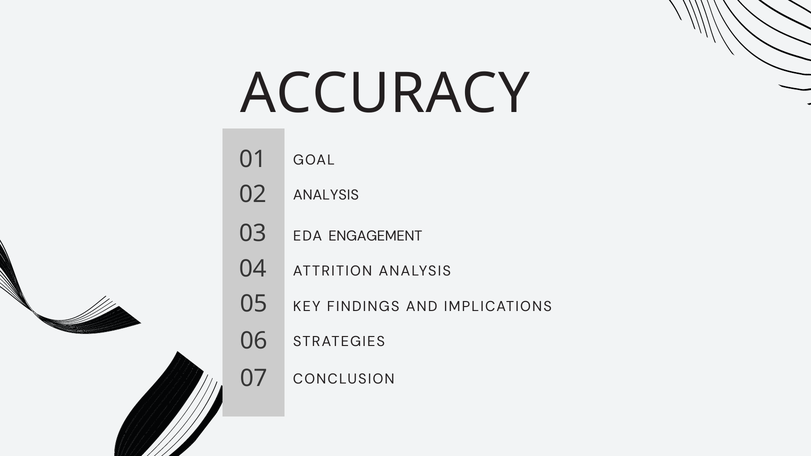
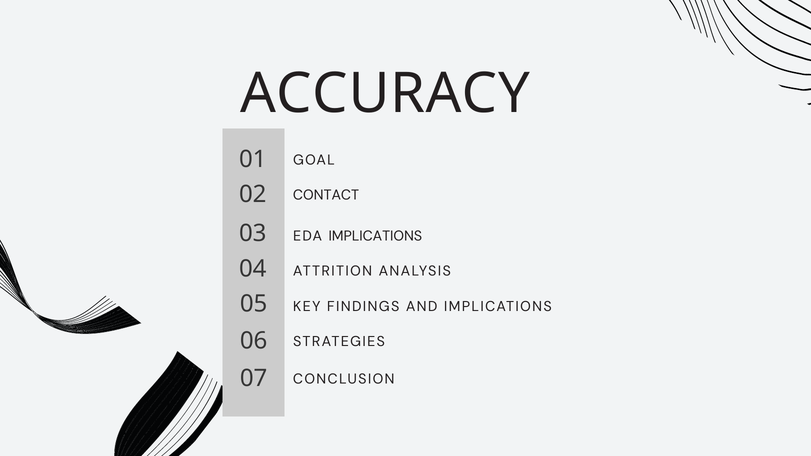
ANALYSIS: ANALYSIS -> CONTACT (326, 195)
EDA ENGAGEMENT: ENGAGEMENT -> IMPLICATIONS (375, 236)
